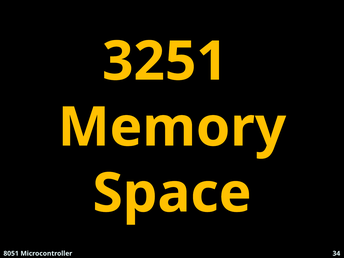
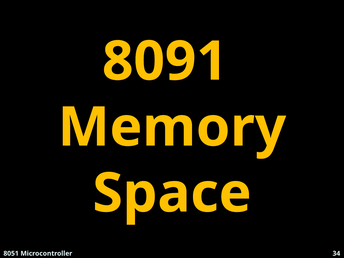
3251: 3251 -> 8091 (165, 62)
